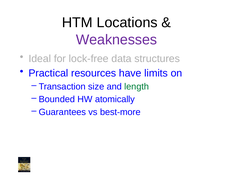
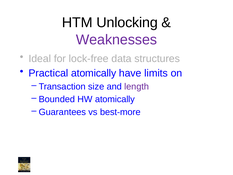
Locations: Locations -> Unlocking (127, 23)
Practical resources: resources -> atomically (94, 73)
length colour: green -> purple (137, 86)
